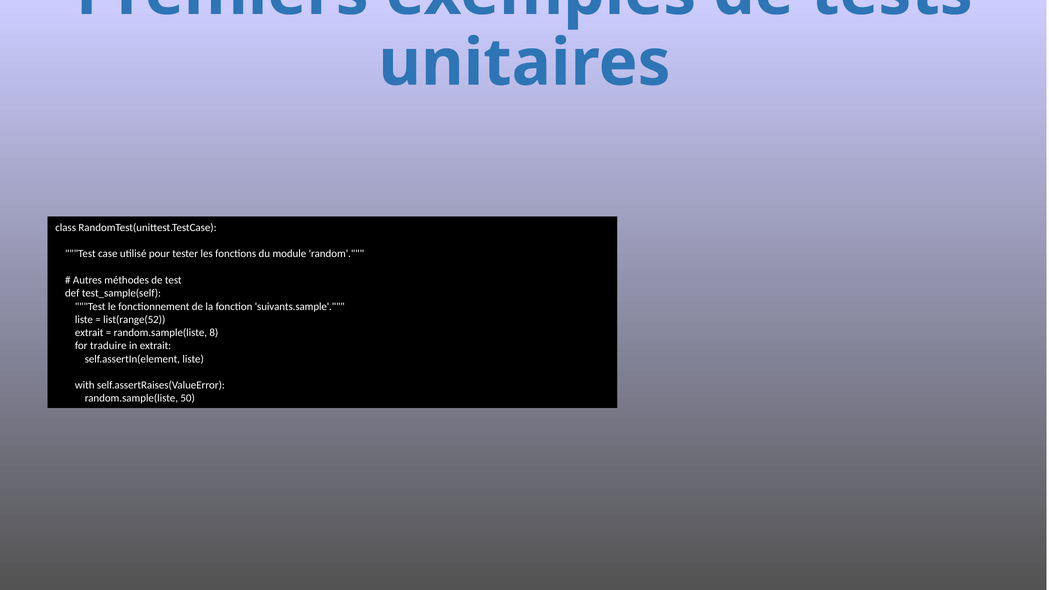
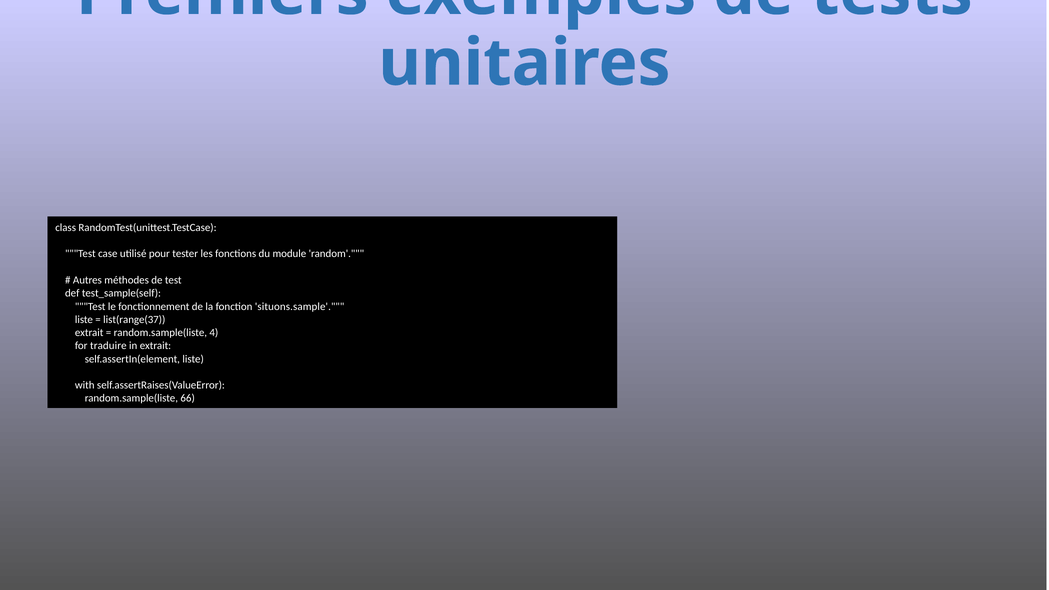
suivants.sample: suivants.sample -> situons.sample (300, 306)
list(range(52: list(range(52 -> list(range(37 (134, 320)
8: 8 -> 4 (214, 333)
50: 50 -> 66 (188, 398)
